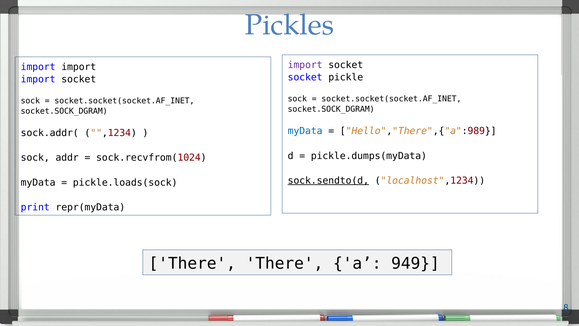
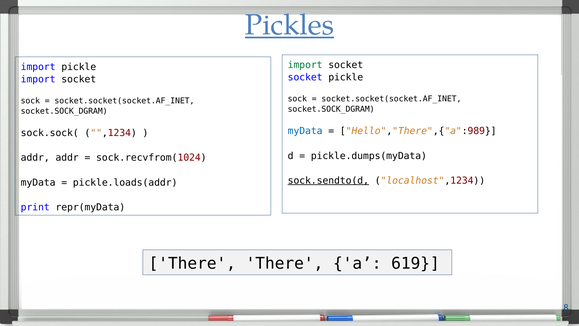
Pickles underline: none -> present (289, 25)
import colour: purple -> green (305, 65)
import: import -> pickle (79, 67)
sock.addr(: sock.addr( -> sock.sock( (50, 133)
sock: sock -> addr (35, 158)
pickle.loads(sock: pickle.loads(sock -> pickle.loads(addr (125, 182)
949: 949 -> 619 (415, 263)
